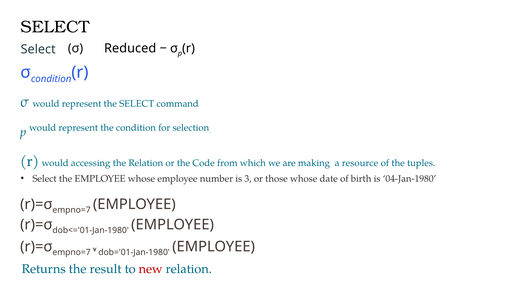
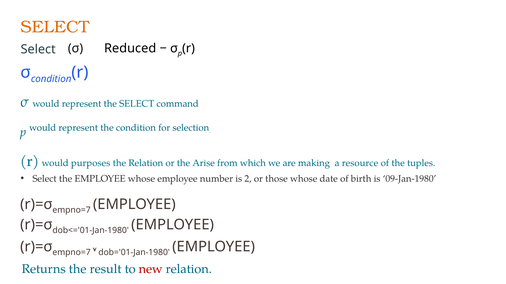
SELECT colour: black -> orange (55, 27)
accessing: accessing -> purposes (91, 163)
Code: Code -> Arise (204, 163)
3: 3 -> 2 (248, 179)
04-Jan-1980: 04-Jan-1980 -> 09-Jan-1980 (410, 179)
